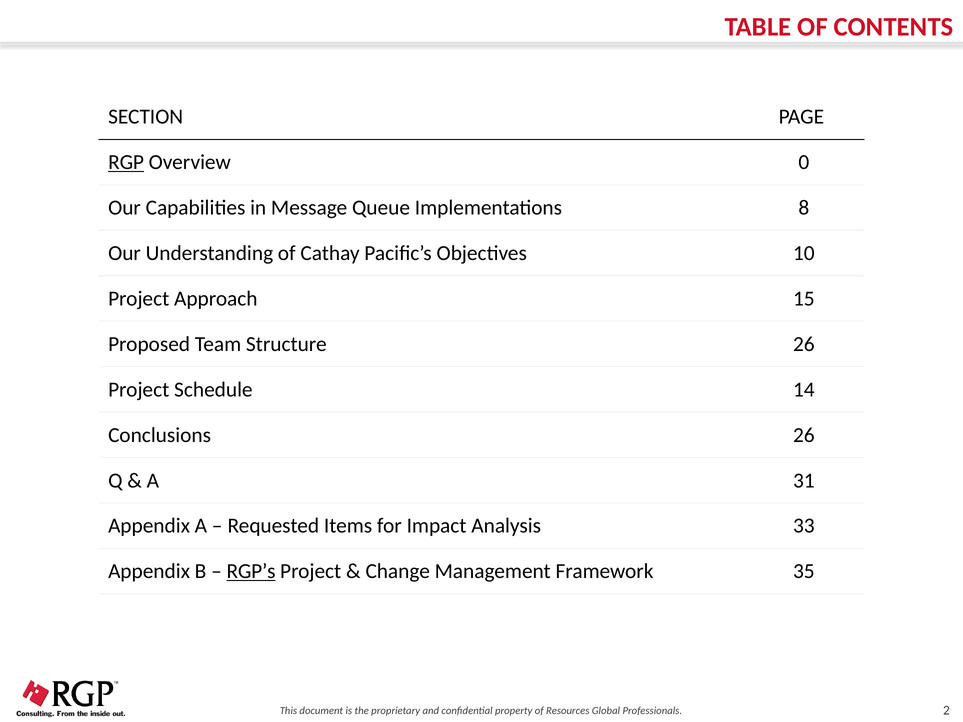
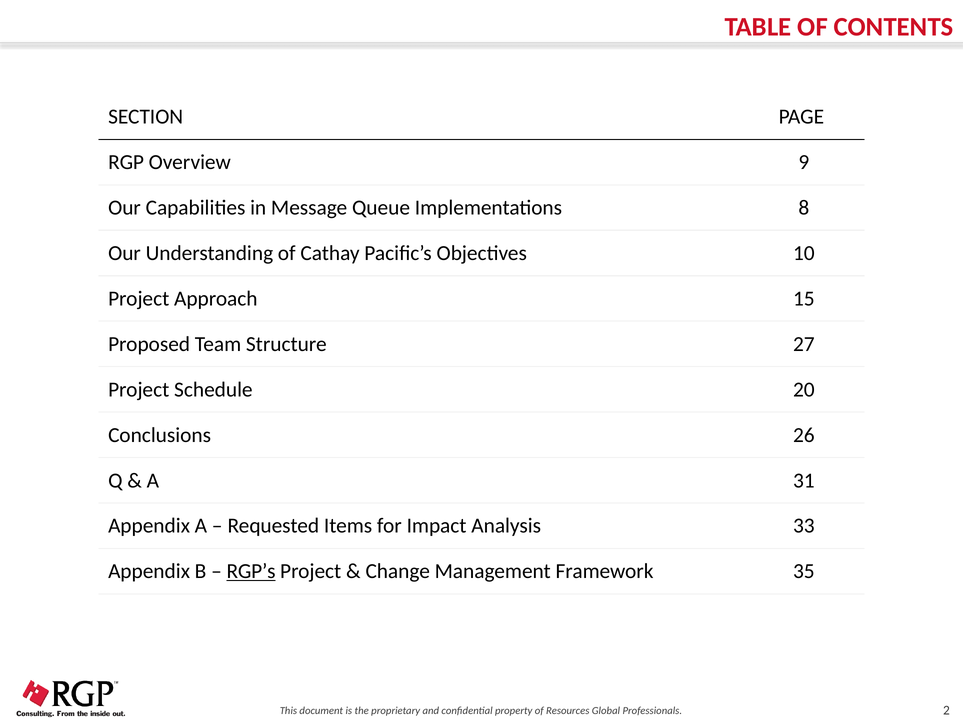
RGP underline: present -> none (126, 162)
0: 0 -> 9 (804, 162)
Structure 26: 26 -> 27 (804, 344)
14: 14 -> 20 (804, 390)
